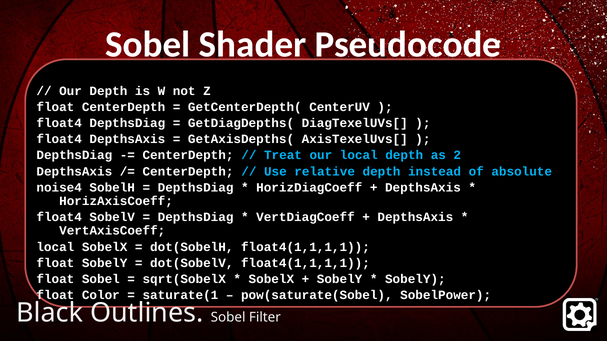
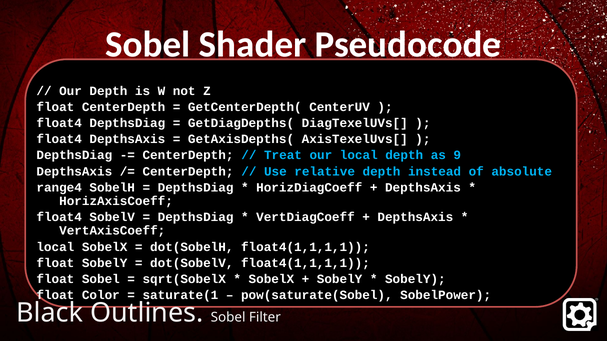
2: 2 -> 9 (457, 156)
noise4: noise4 -> range4 (59, 188)
